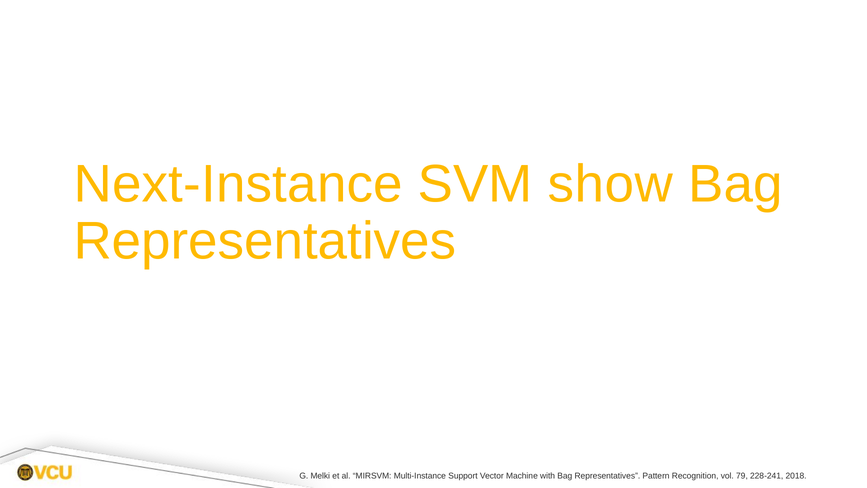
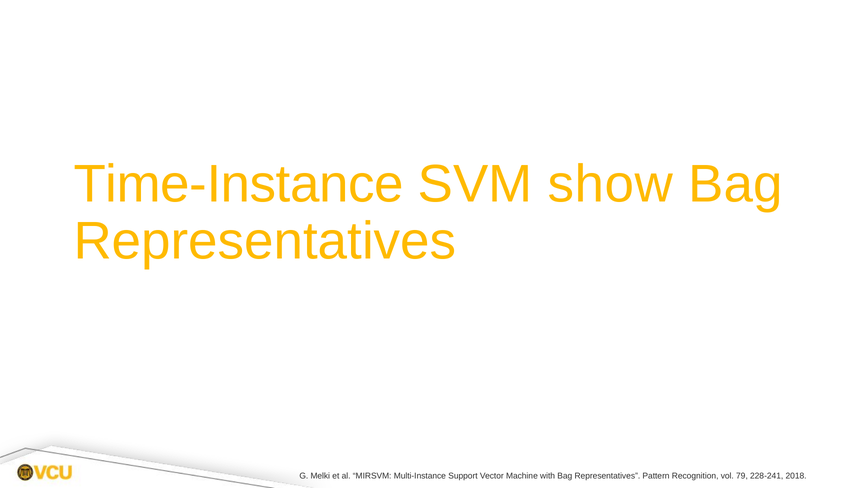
Next-Instance: Next-Instance -> Time-Instance (239, 184)
